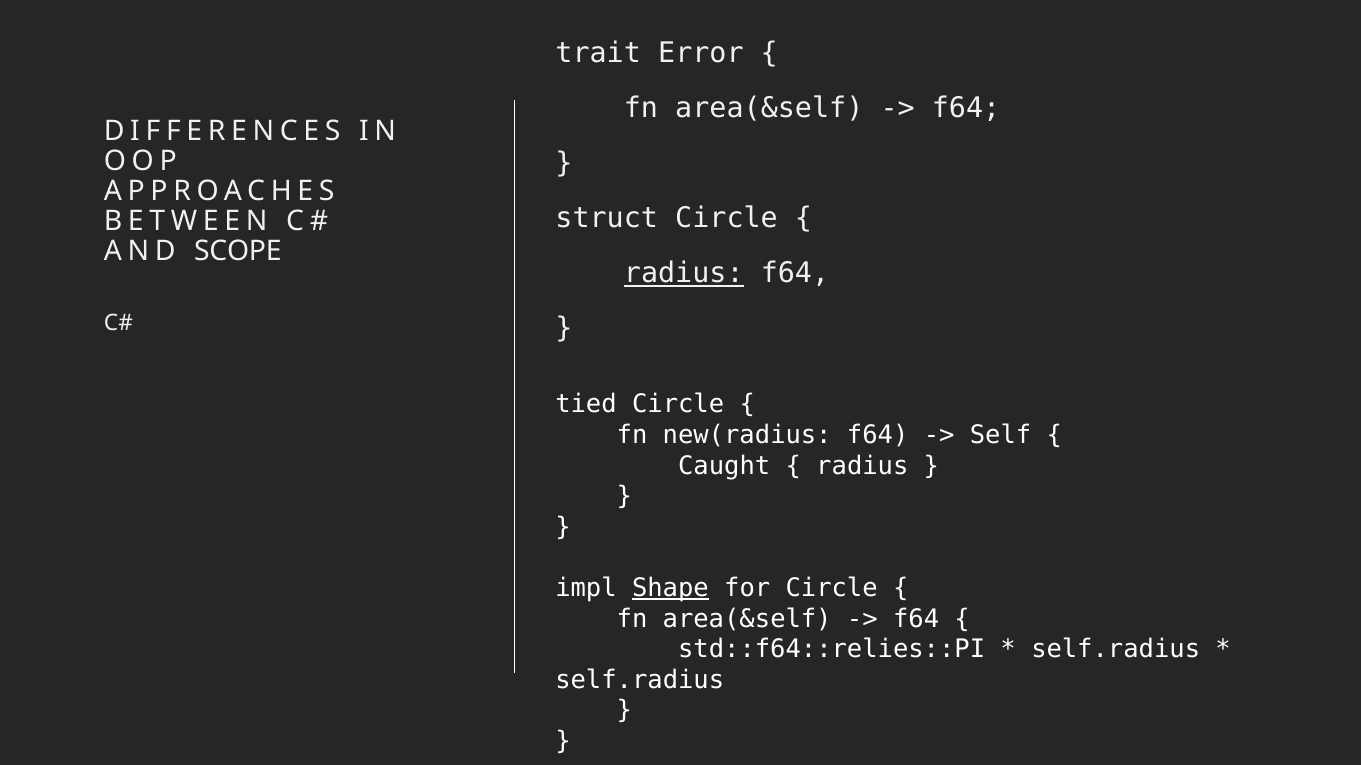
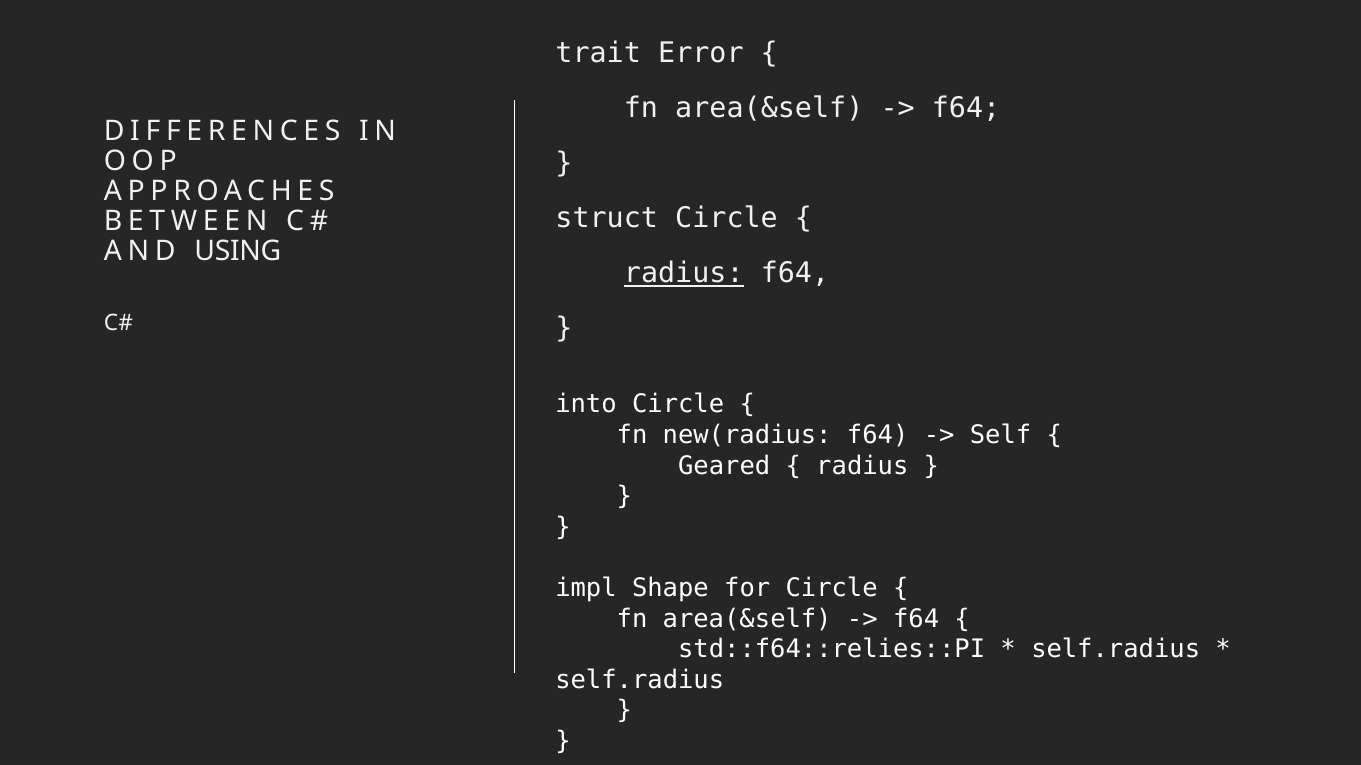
SCOPE: SCOPE -> USING (238, 251)
tied: tied -> into (586, 405)
Caught: Caught -> Geared (724, 466)
Shape underline: present -> none (670, 589)
